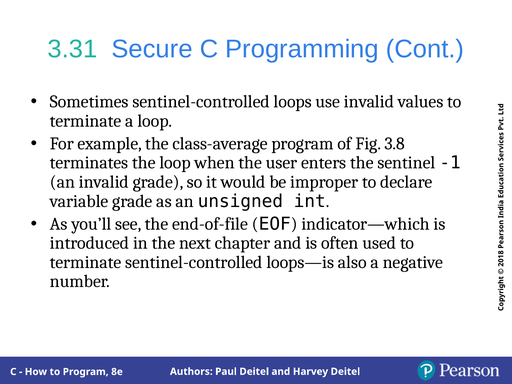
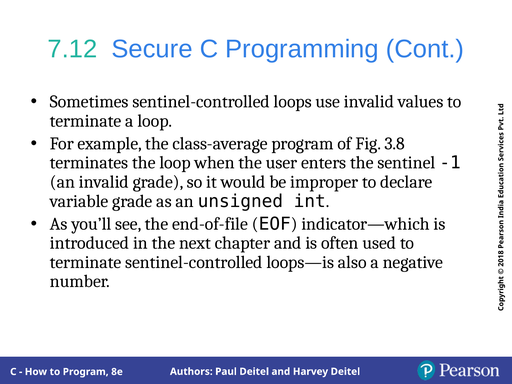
3.31: 3.31 -> 7.12 (73, 49)
